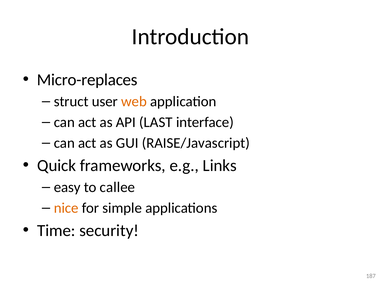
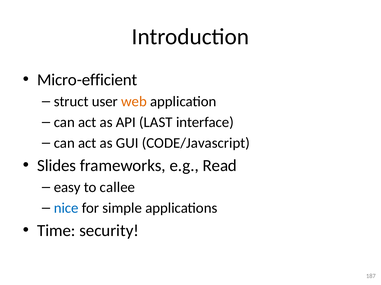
Micro-replaces: Micro-replaces -> Micro-efficient (87, 80)
RAISE/Javascript: RAISE/Javascript -> CODE/Javascript (196, 143)
Quick: Quick -> Slides (57, 166)
Links: Links -> Read (220, 166)
nice colour: orange -> blue (66, 209)
